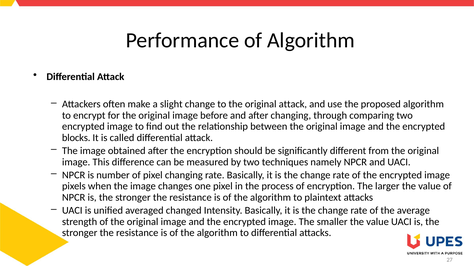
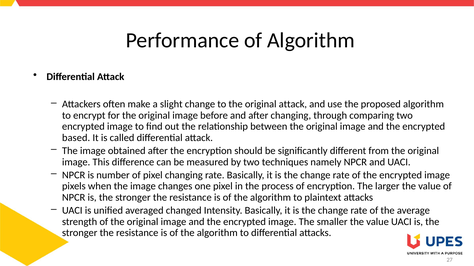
blocks: blocks -> based (76, 138)
